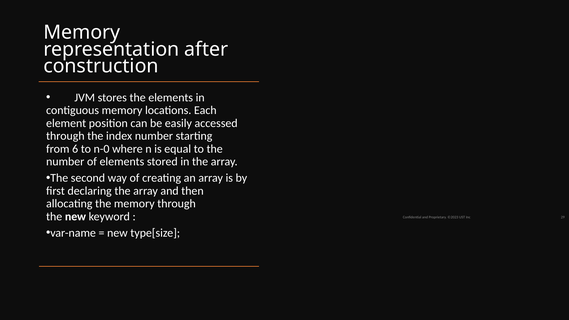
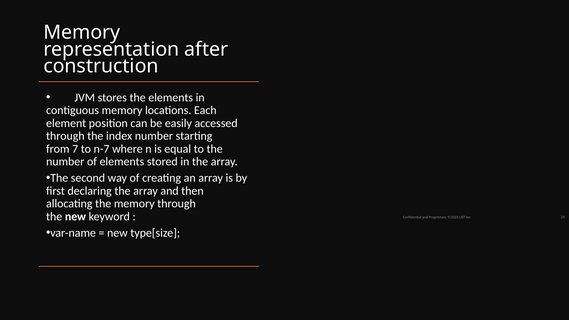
6: 6 -> 7 (75, 149)
n-0: n-0 -> n-7 (102, 149)
